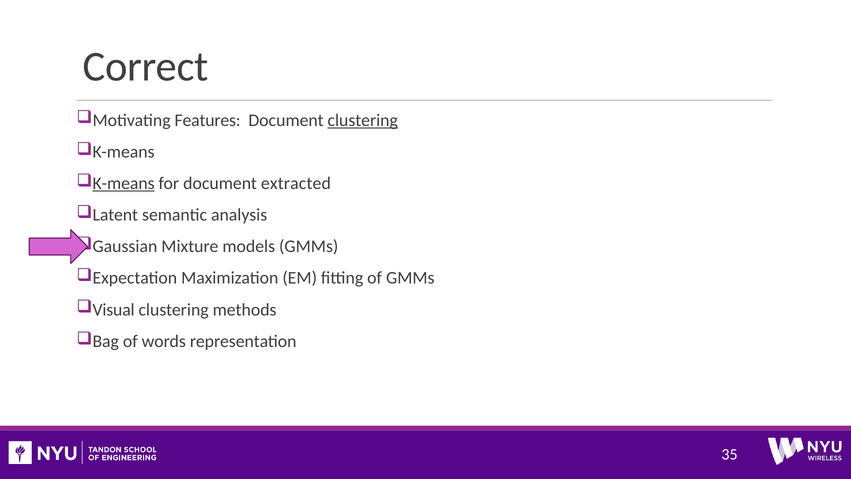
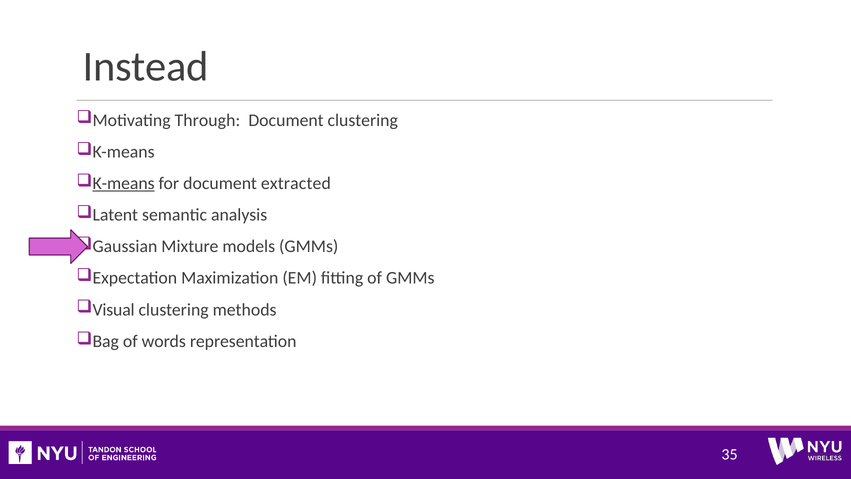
Correct: Correct -> Instead (146, 67)
Features: Features -> Through (207, 120)
clustering underline: present -> none (363, 120)
